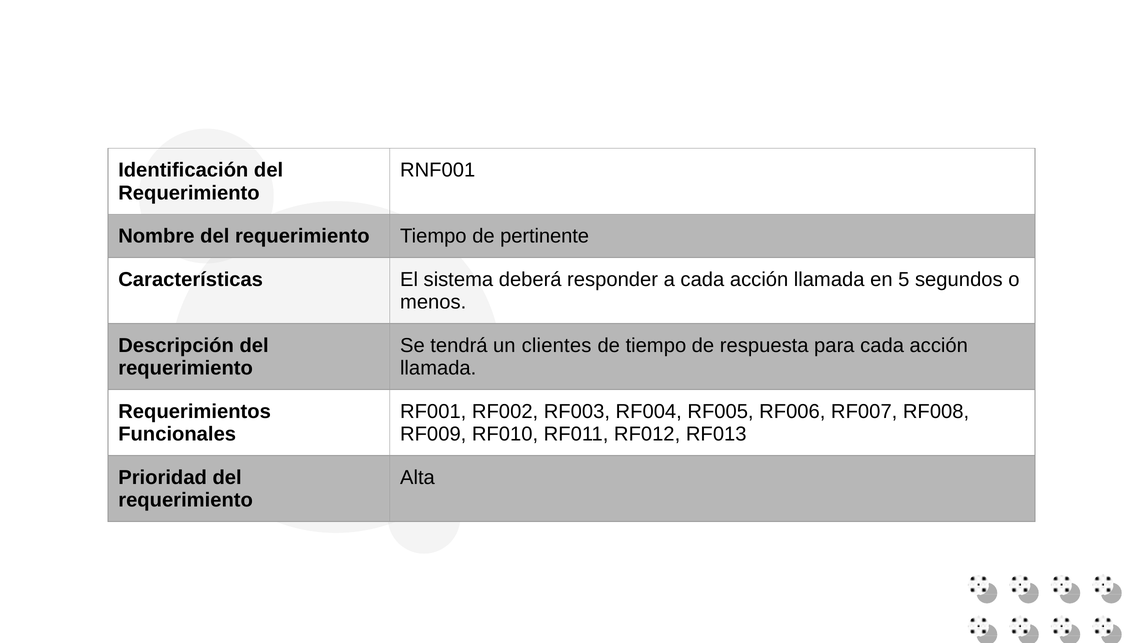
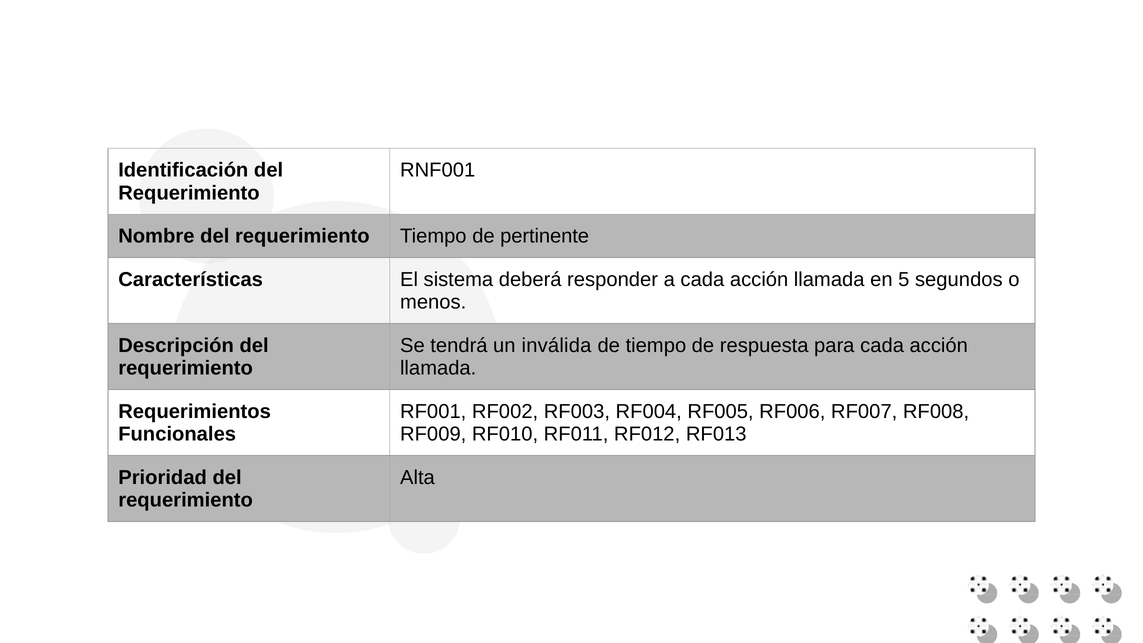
clientes: clientes -> inválida (557, 346)
